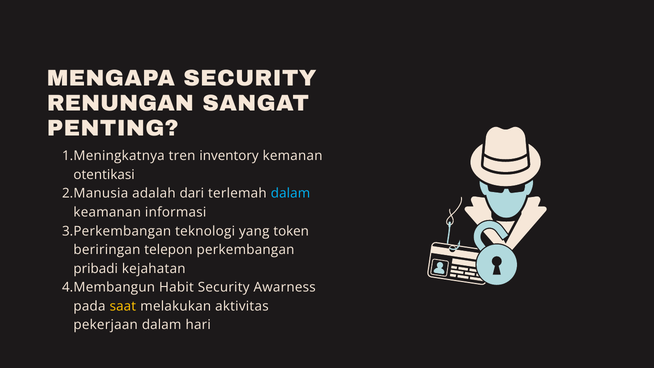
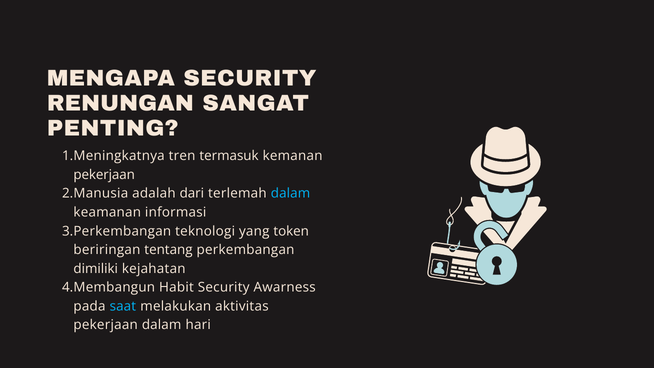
inventory: inventory -> termasuk (229, 156)
otentikasi: otentikasi -> pekerjaan (104, 175)
telepon: telepon -> tentang (168, 250)
pribadi: pribadi -> dimiliki (96, 269)
saat colour: yellow -> light blue (123, 306)
